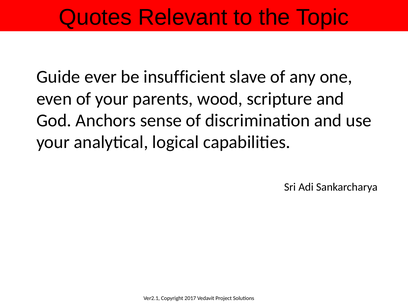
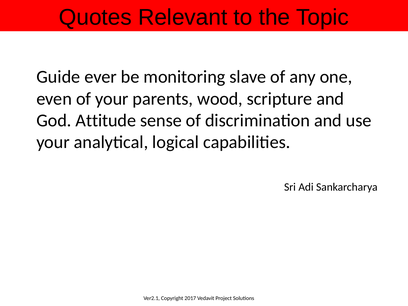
insufficient: insufficient -> monitoring (184, 77)
Anchors: Anchors -> Attitude (106, 121)
